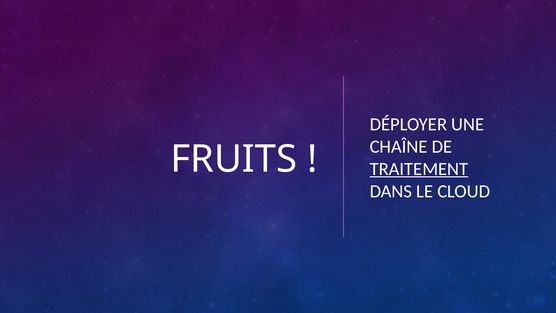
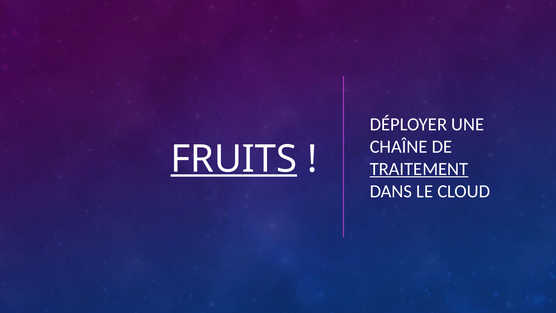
FRUITS underline: none -> present (234, 159)
